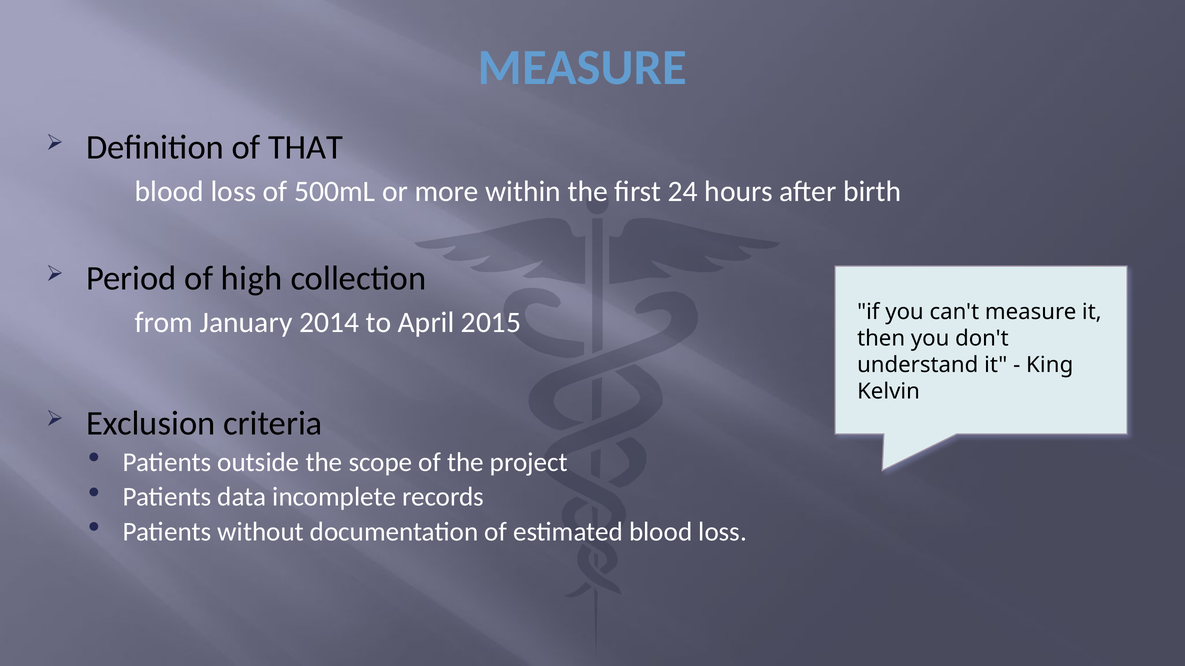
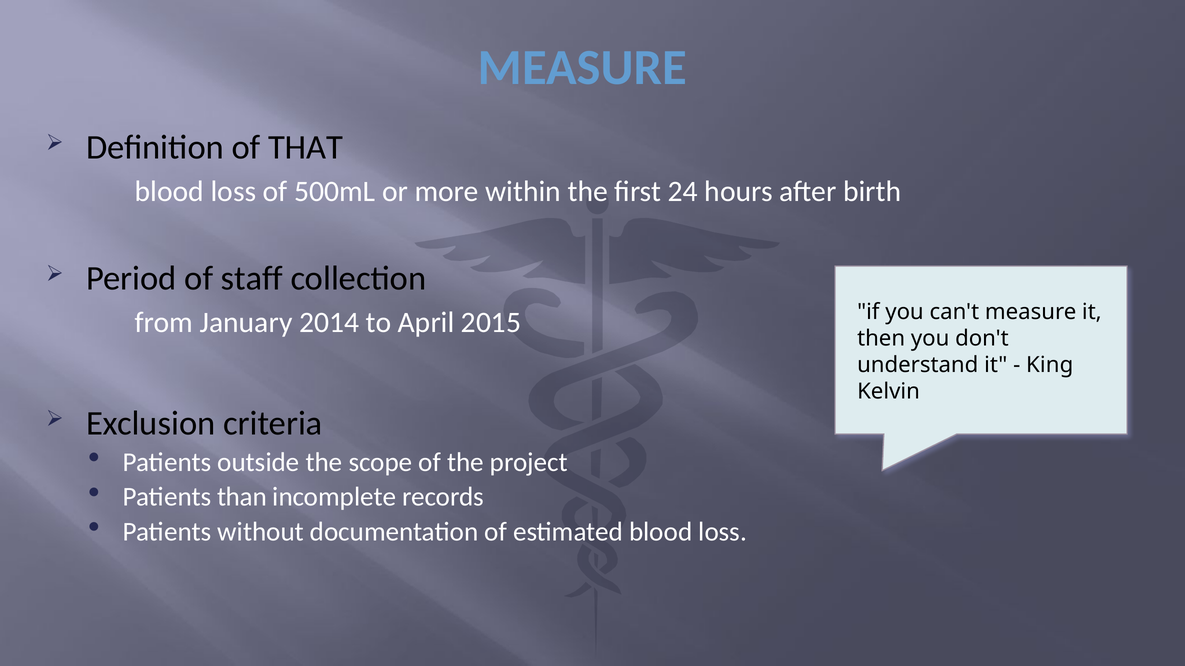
high: high -> staff (252, 279)
data: data -> than (242, 497)
